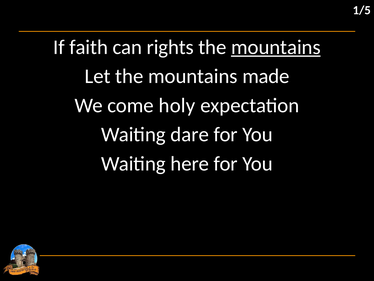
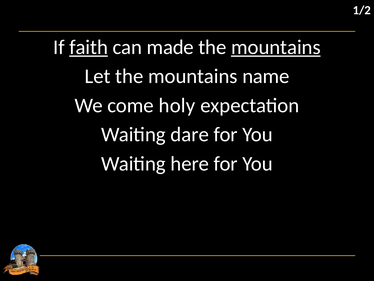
1/5: 1/5 -> 1/2 (362, 10)
faith underline: none -> present (89, 47)
rights: rights -> made (170, 47)
made: made -> name (266, 76)
